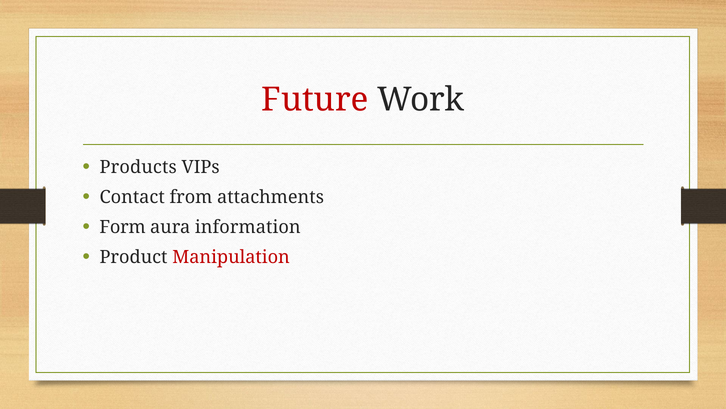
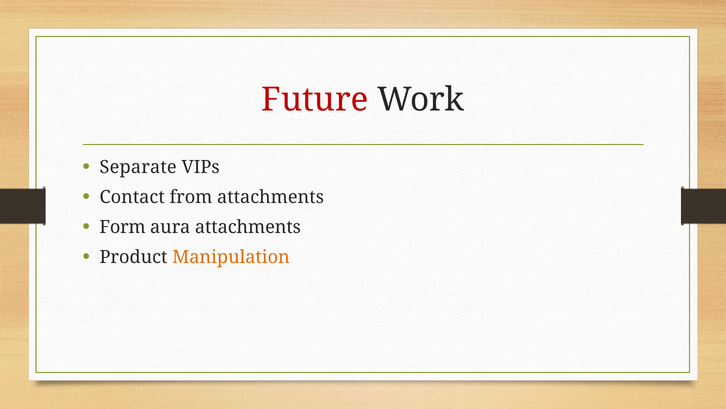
Products: Products -> Separate (138, 167)
aura information: information -> attachments (248, 227)
Manipulation colour: red -> orange (231, 257)
